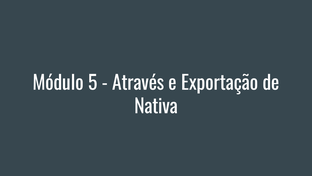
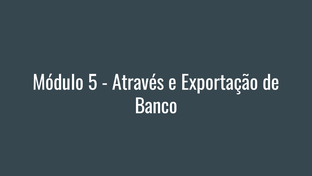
Nativa: Nativa -> Banco (156, 107)
